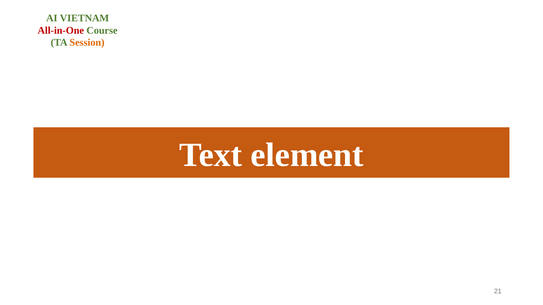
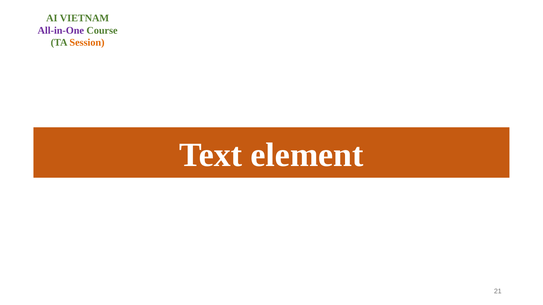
All-in-One colour: red -> purple (61, 30)
